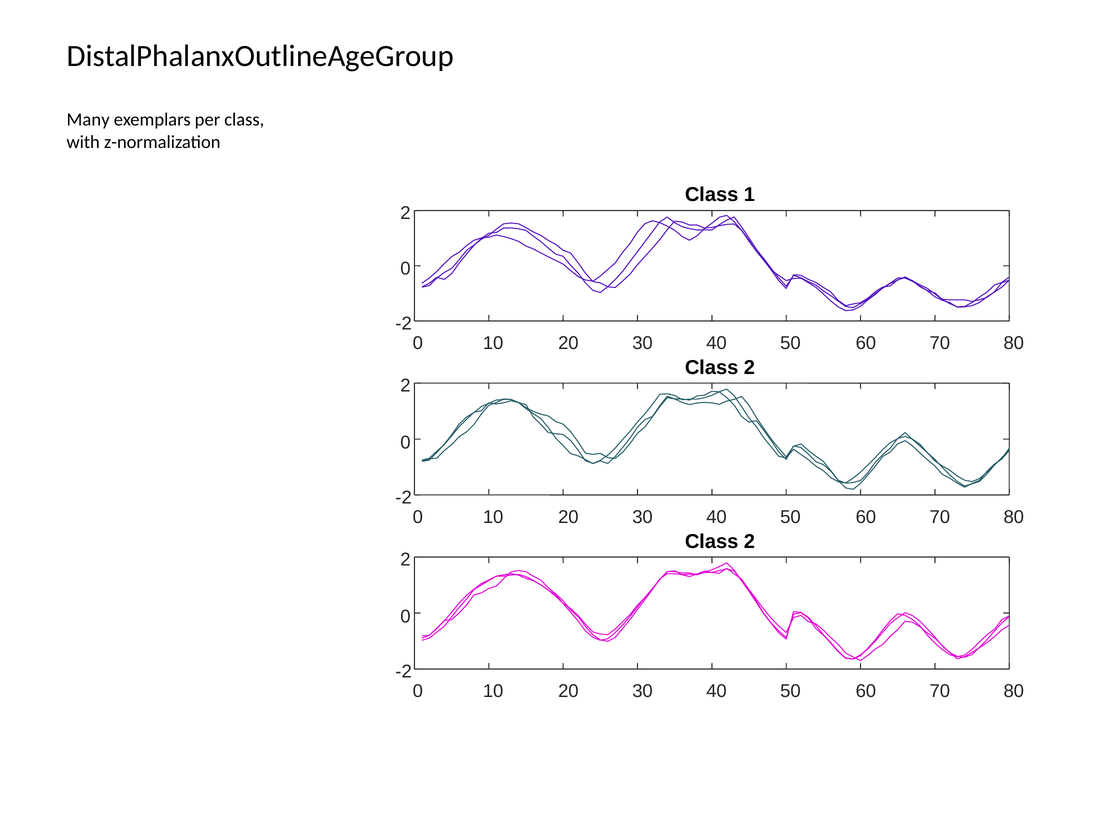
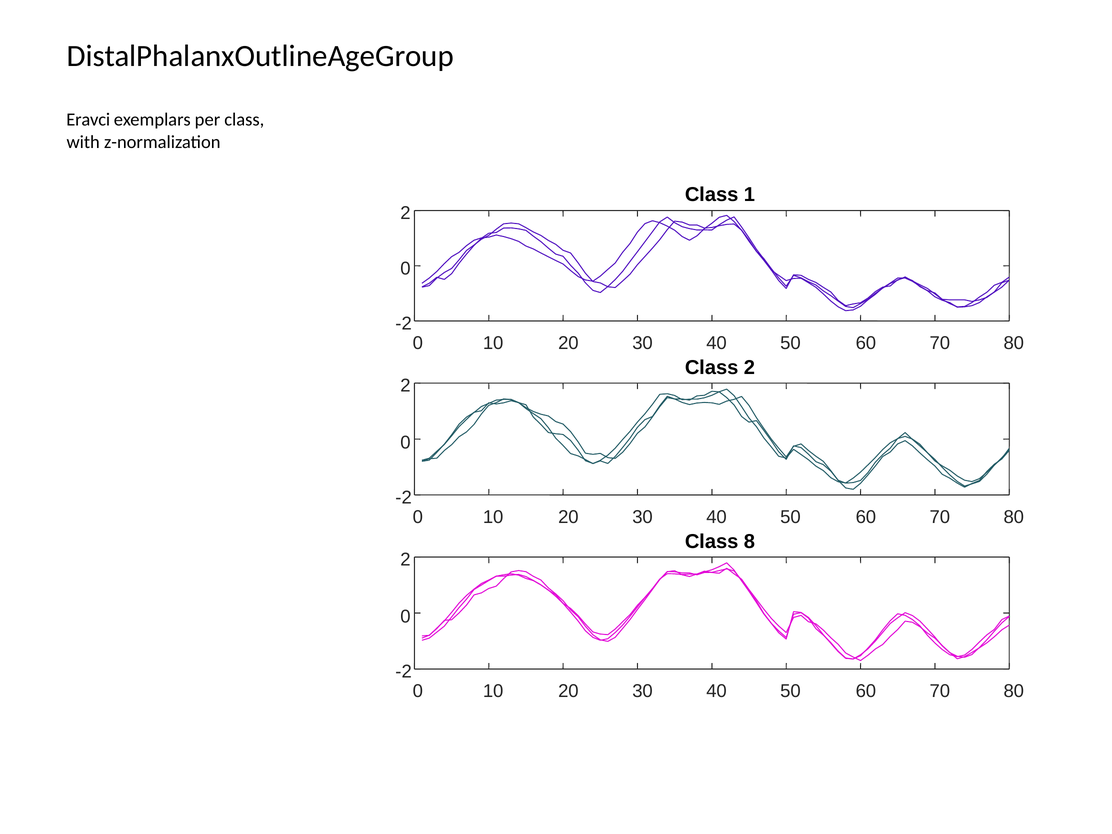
Many: Many -> Eravci (88, 120)
2: 2 -> 8 (749, 542)
